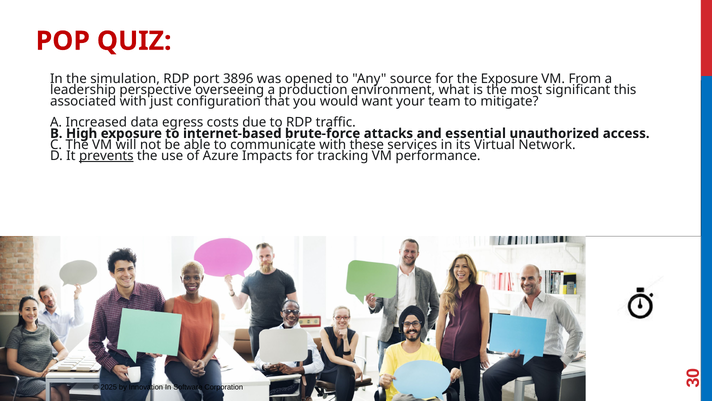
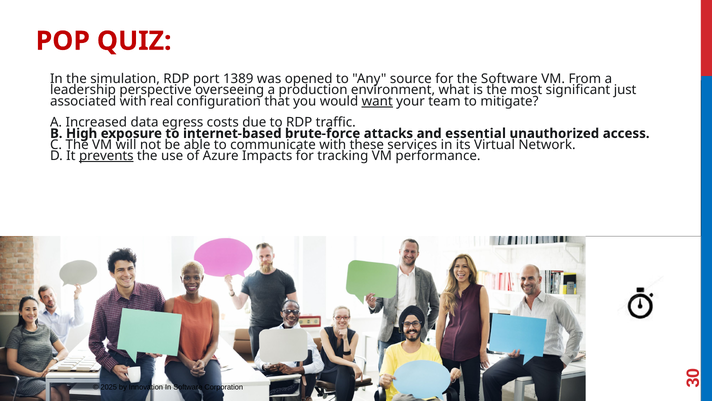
3896: 3896 -> 1389 (238, 79)
the Exposure: Exposure -> Software (509, 79)
this: this -> just (625, 90)
just: just -> real (162, 101)
want underline: none -> present (377, 101)
